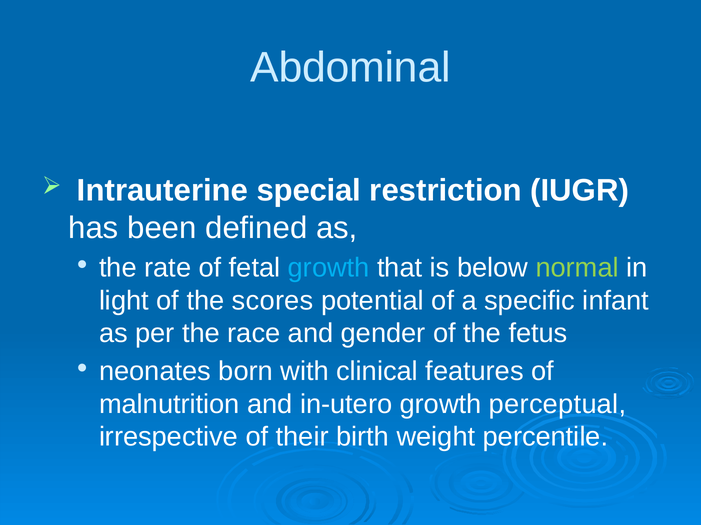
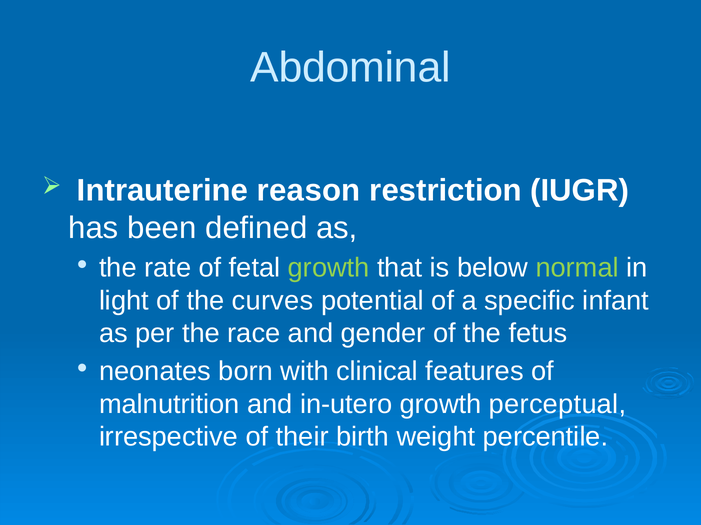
special: special -> reason (309, 191)
growth colour: light blue -> light green (329, 268)
scores: scores -> curves (273, 301)
